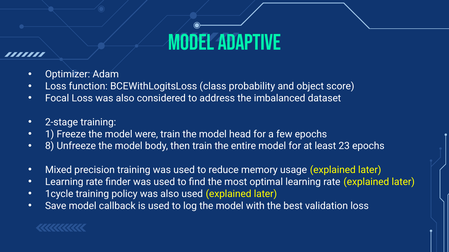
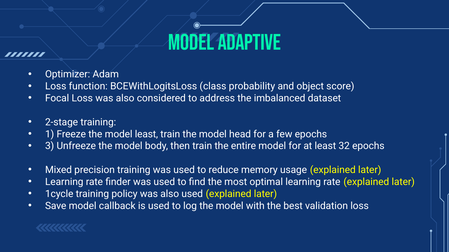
model were: were -> least (146, 134)
8: 8 -> 3 (50, 146)
23: 23 -> 32 (344, 146)
